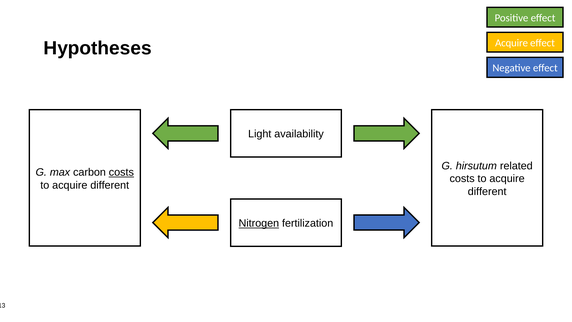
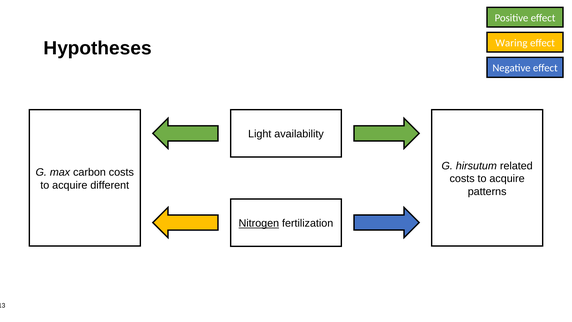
Acquire: Acquire -> Waring (511, 43)
costs underline: present -> none (121, 172)
different: different -> patterns (487, 191)
